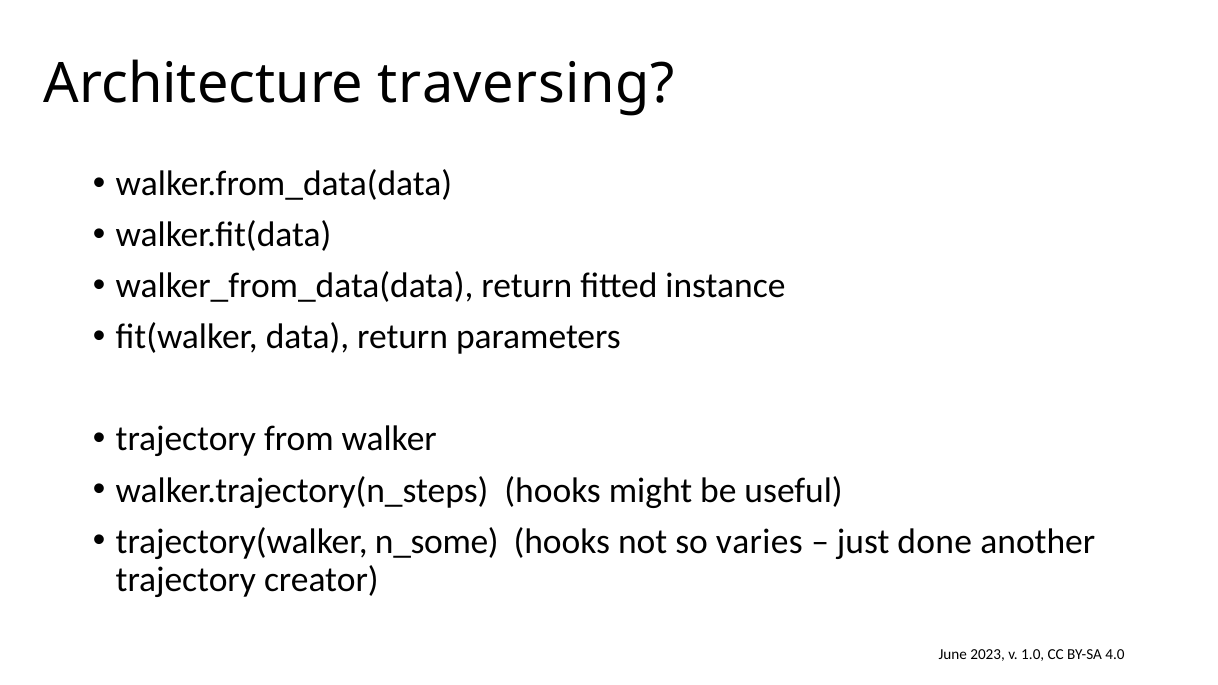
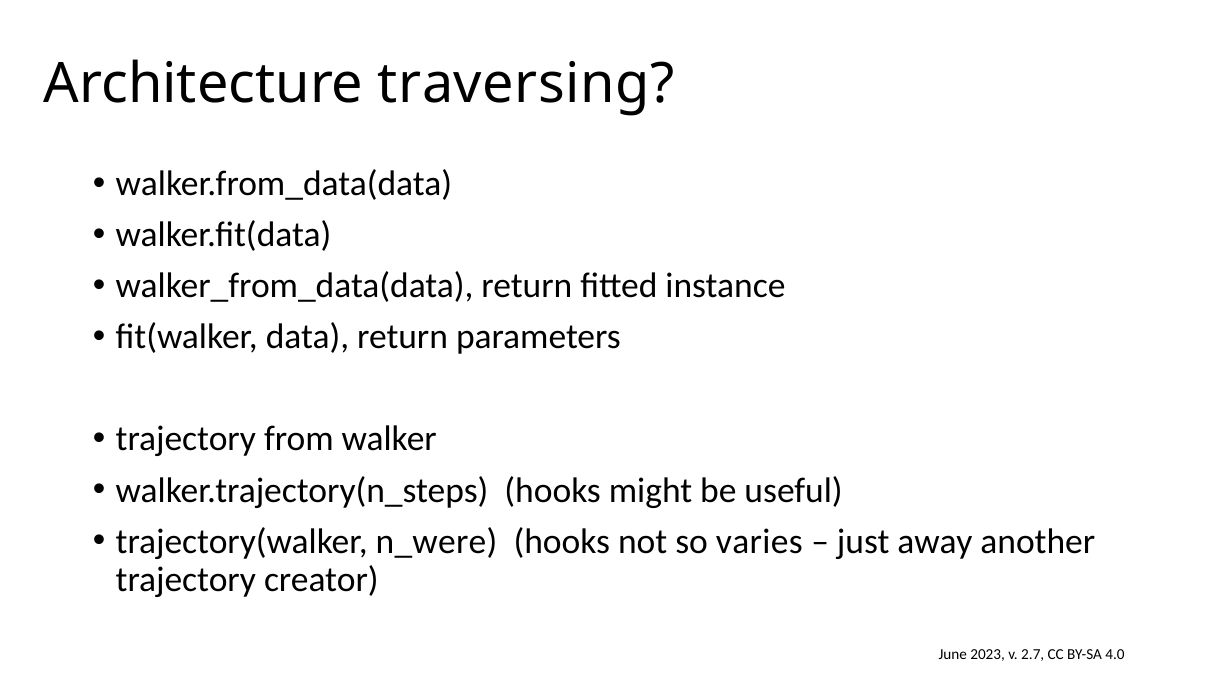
n_some: n_some -> n_were (436, 541)
done: done -> away (935, 541)
1.0: 1.0 -> 2.7 (1033, 654)
